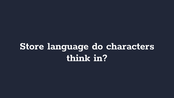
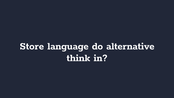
characters: characters -> alternative (130, 46)
